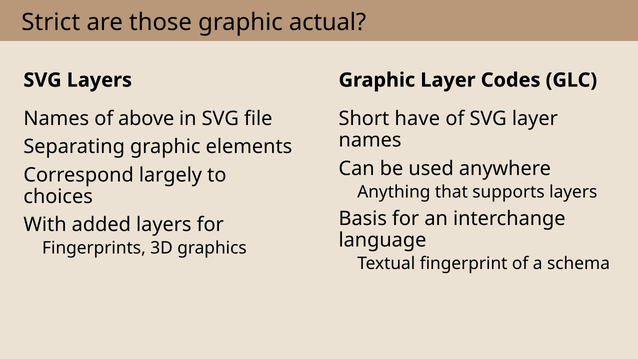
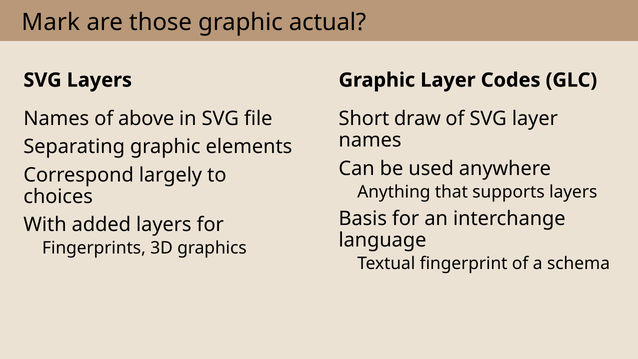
Strict: Strict -> Mark (51, 22)
have: have -> draw (417, 119)
